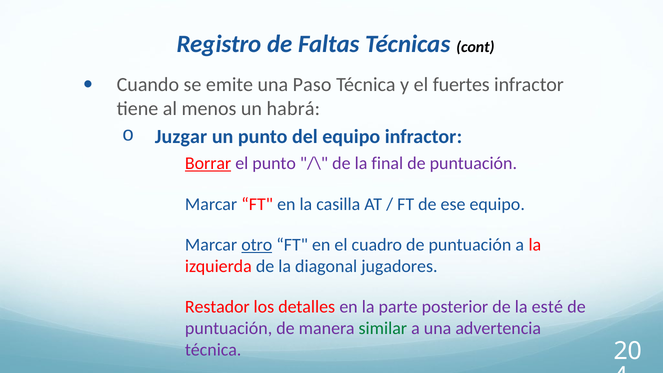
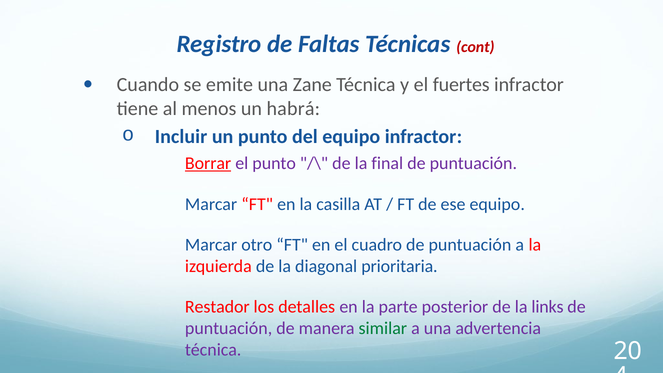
cont colour: black -> red (475, 47)
Paso: Paso -> Zane (312, 84)
Juzgar: Juzgar -> Incluir (181, 137)
otro underline: present -> none (257, 245)
jugadores: jugadores -> prioritaria (399, 266)
esté: esté -> links (548, 307)
